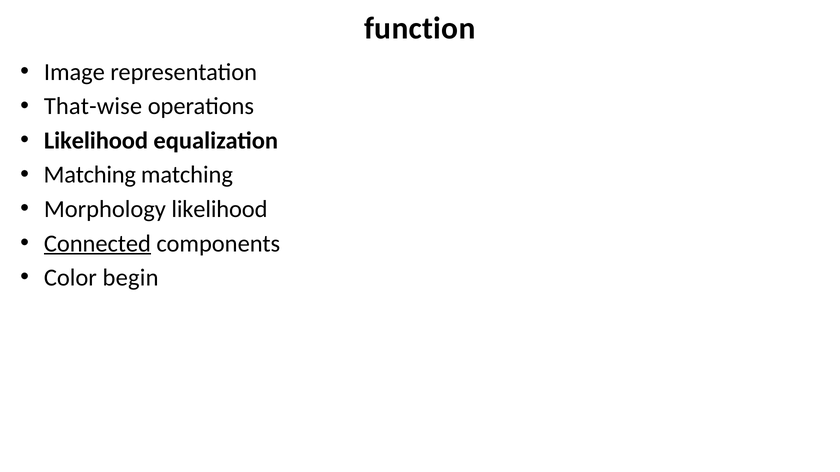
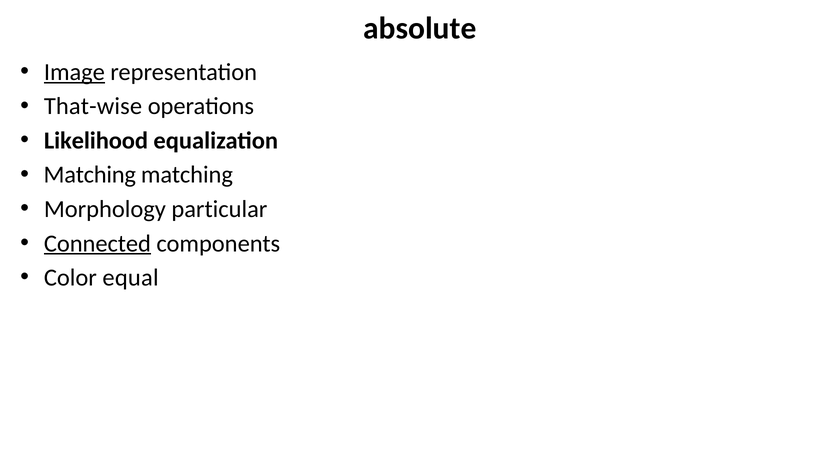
function: function -> absolute (420, 28)
Image underline: none -> present (74, 72)
Morphology likelihood: likelihood -> particular (219, 209)
begin: begin -> equal (131, 278)
